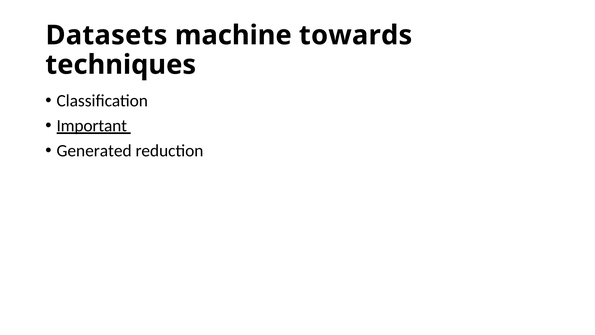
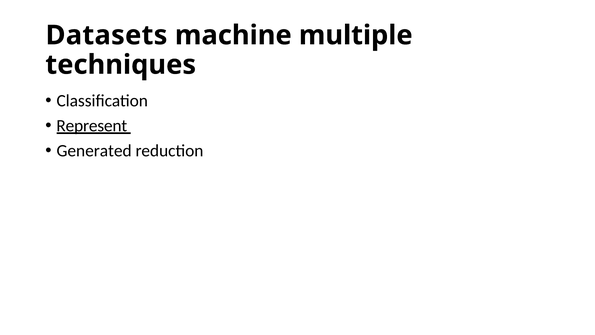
towards: towards -> multiple (356, 35)
Important: Important -> Represent (92, 126)
